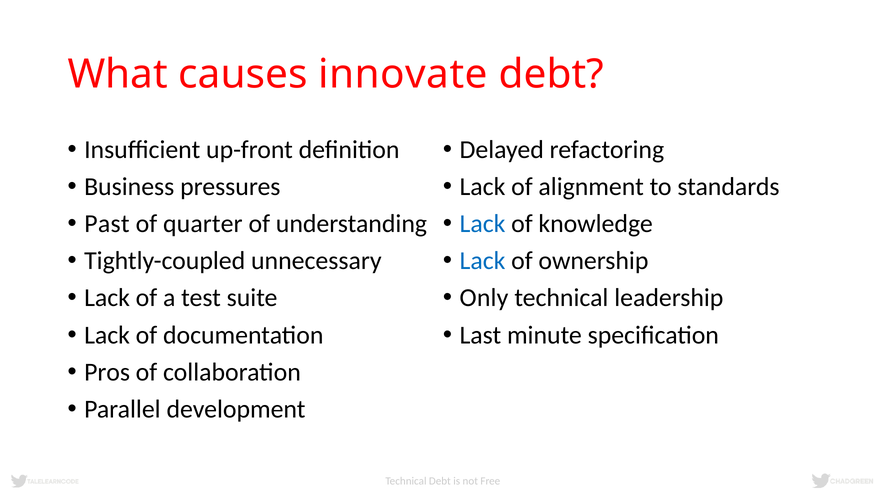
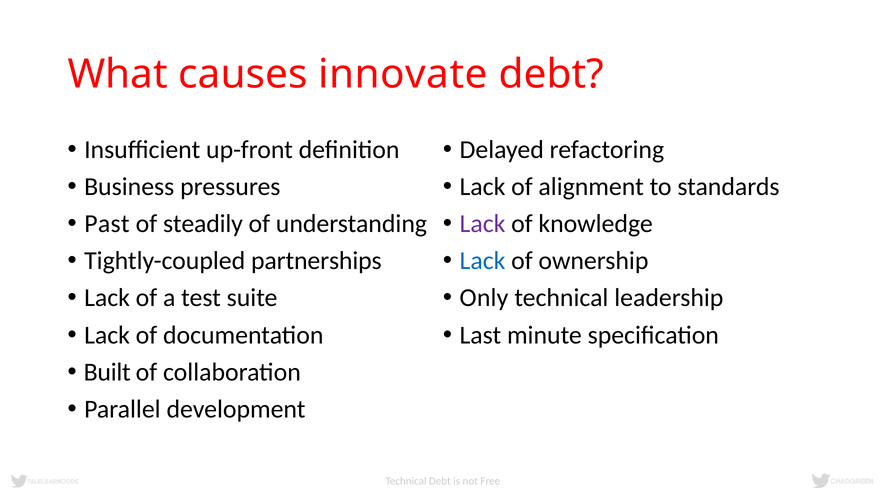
quarter: quarter -> steadily (203, 224)
Lack colour: blue -> purple (483, 224)
unnecessary: unnecessary -> partnerships (316, 261)
Pros: Pros -> Built (107, 372)
